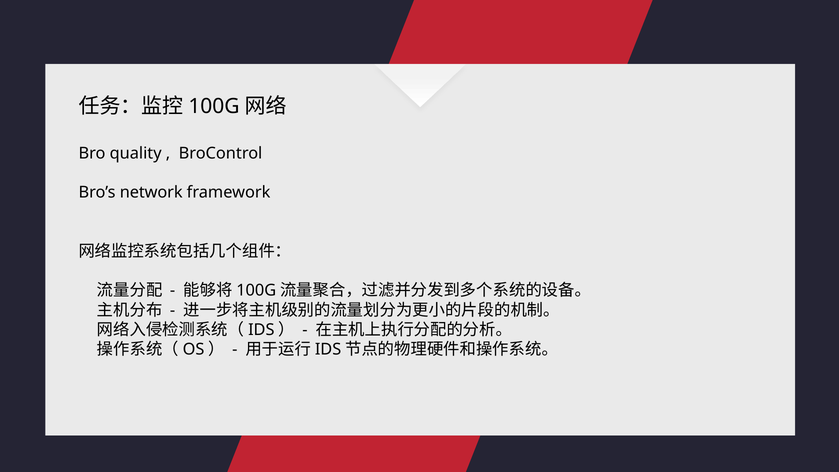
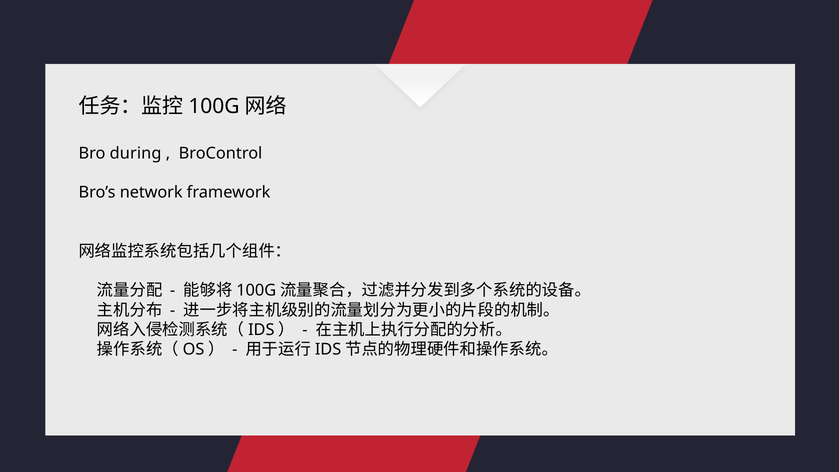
quality: quality -> during (136, 153)
